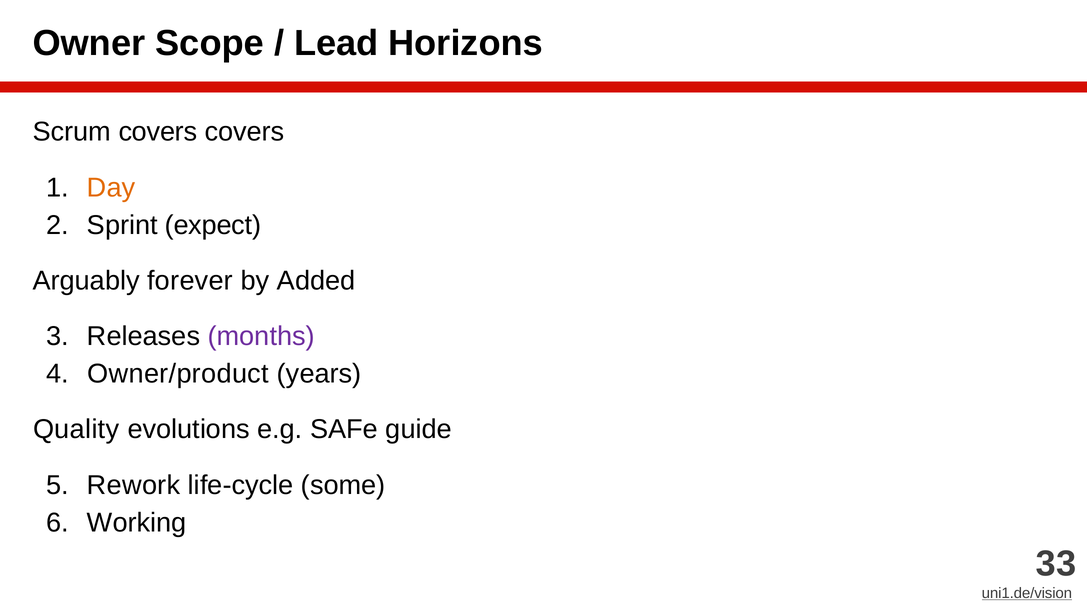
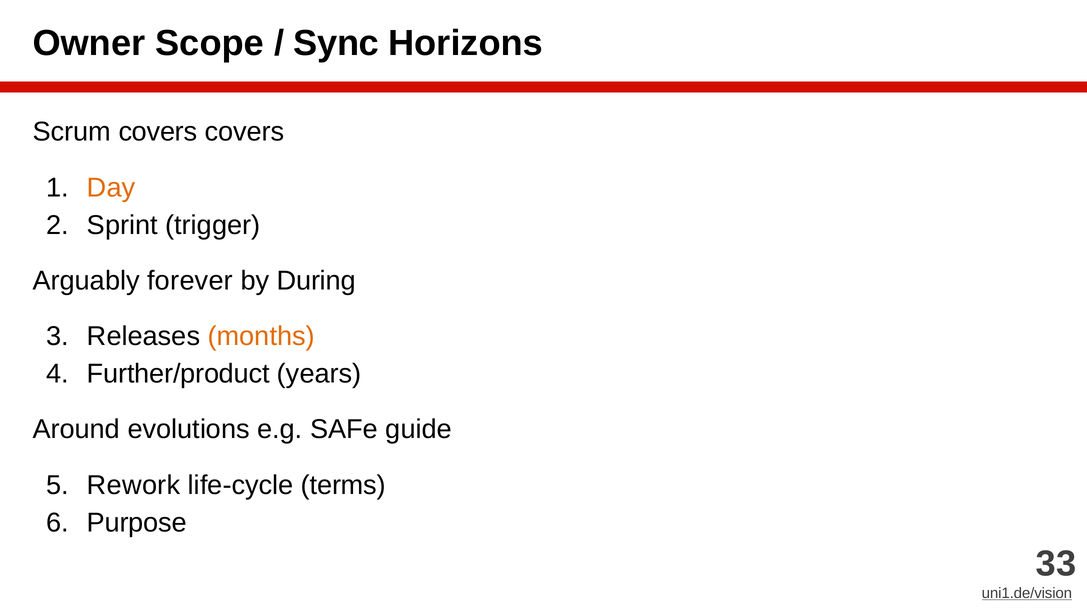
Lead: Lead -> Sync (336, 43)
expect: expect -> trigger (213, 225)
Added: Added -> During (316, 280)
months colour: purple -> orange (261, 336)
Owner/product: Owner/product -> Further/product (178, 374)
Quality: Quality -> Around (76, 429)
some: some -> terms (343, 485)
Working: Working -> Purpose (137, 522)
